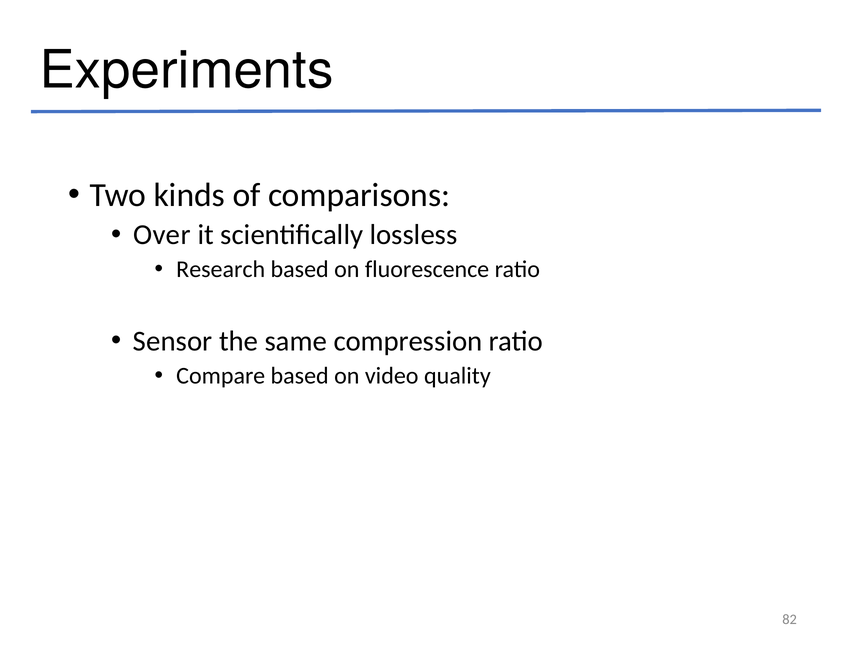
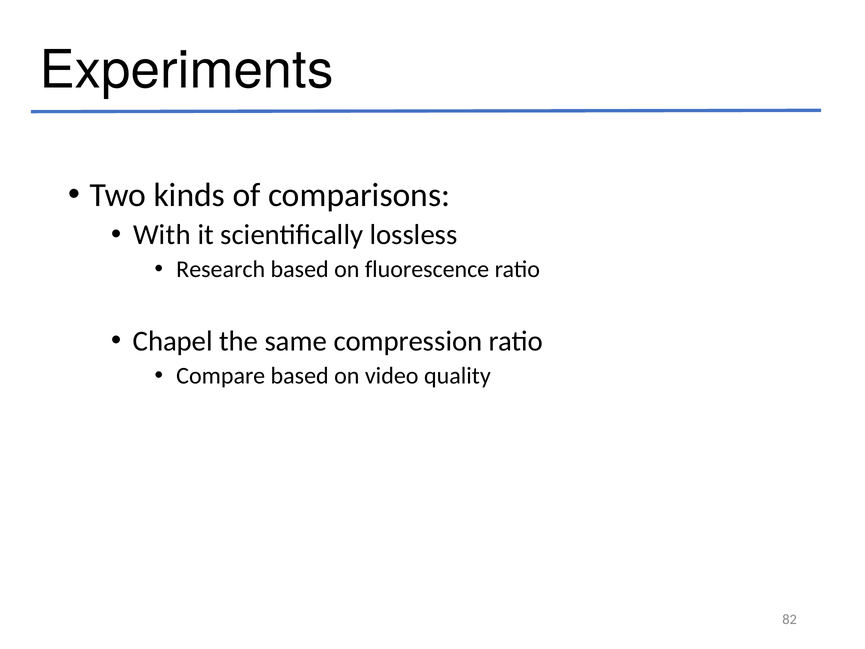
Over: Over -> With (162, 235)
Sensor: Sensor -> Chapel (173, 341)
